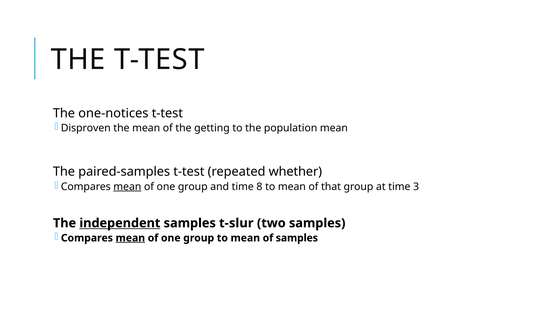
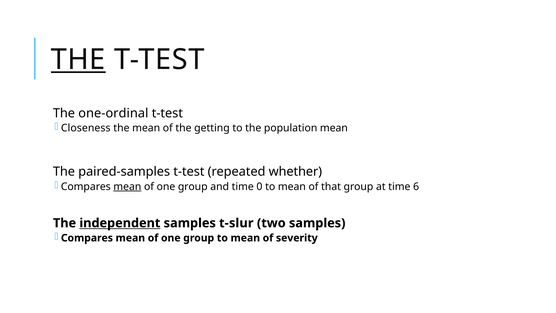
THE underline: none -> present (78, 60)
one-notices: one-notices -> one-ordinal (113, 113)
Disproven: Disproven -> Closeness (86, 128)
8: 8 -> 0 (259, 186)
3: 3 -> 6 (416, 186)
mean underline: present -> none (130, 238)
of samples: samples -> severity (297, 238)
